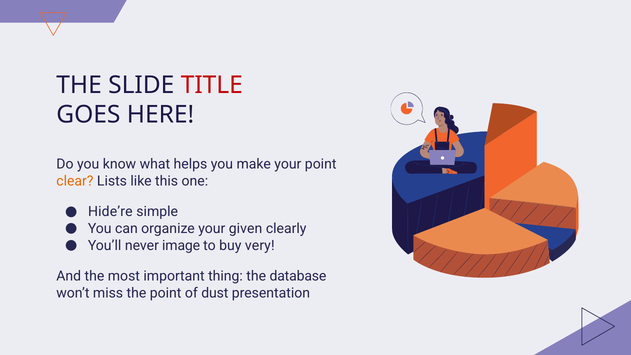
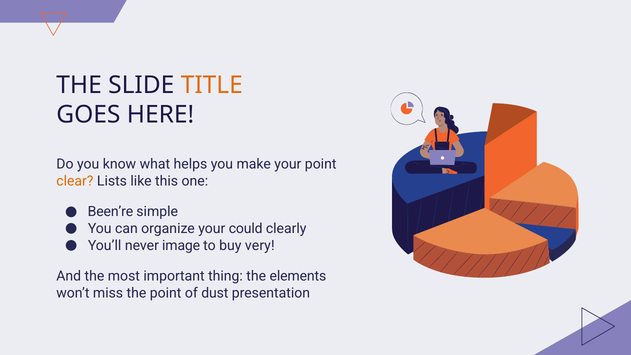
TITLE colour: red -> orange (212, 85)
Hide’re: Hide’re -> Been’re (110, 212)
given: given -> could (246, 229)
database: database -> elements (298, 276)
